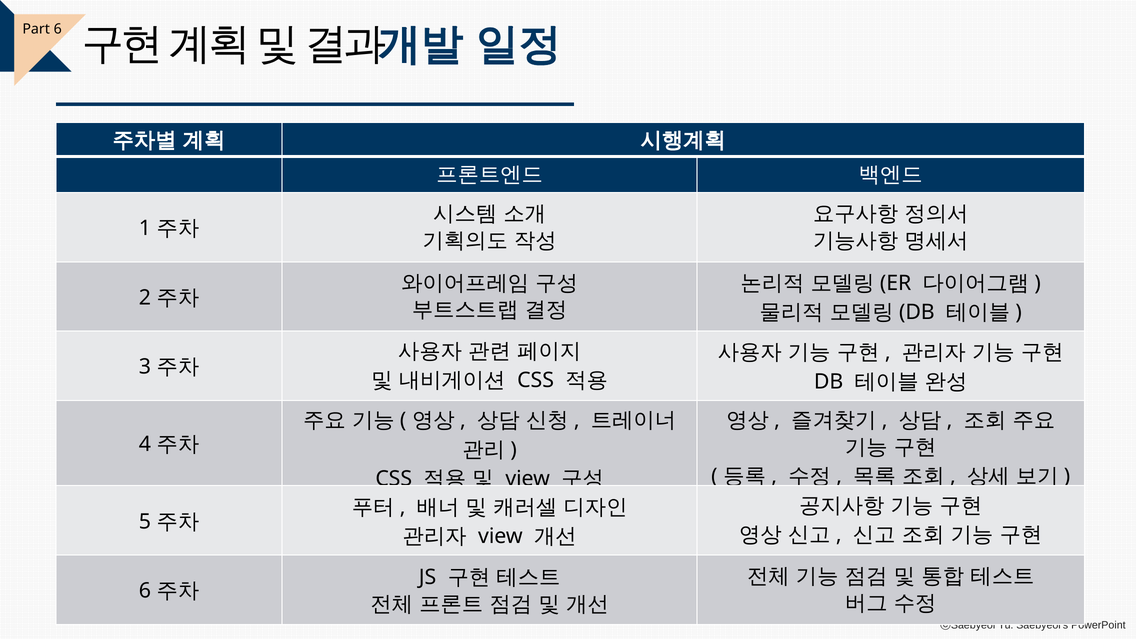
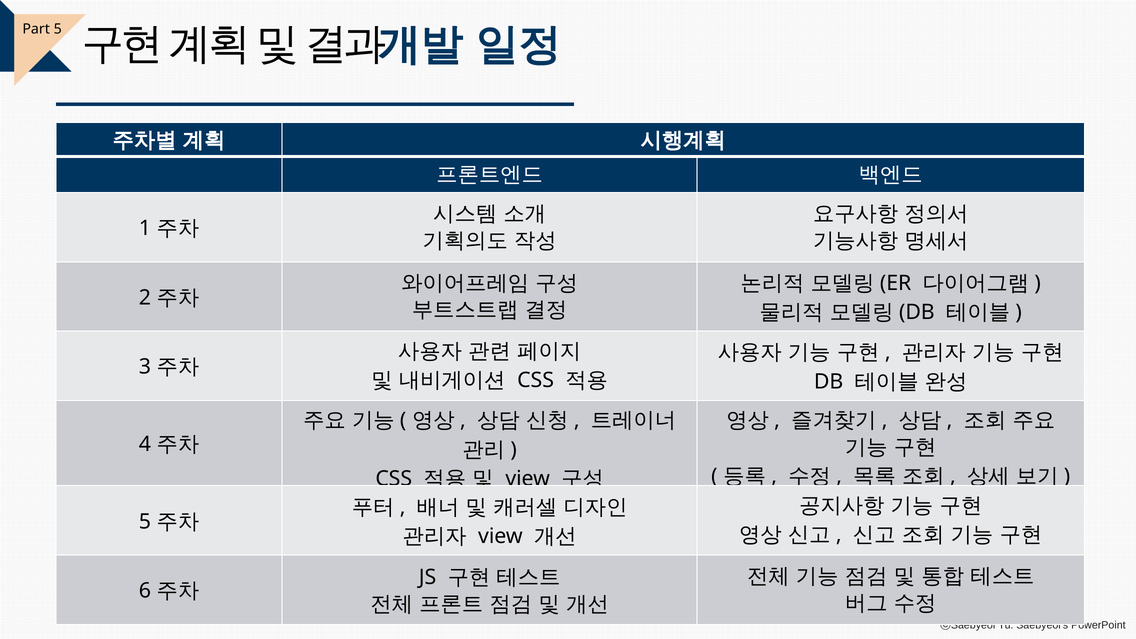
Part 6: 6 -> 5 (58, 29)
